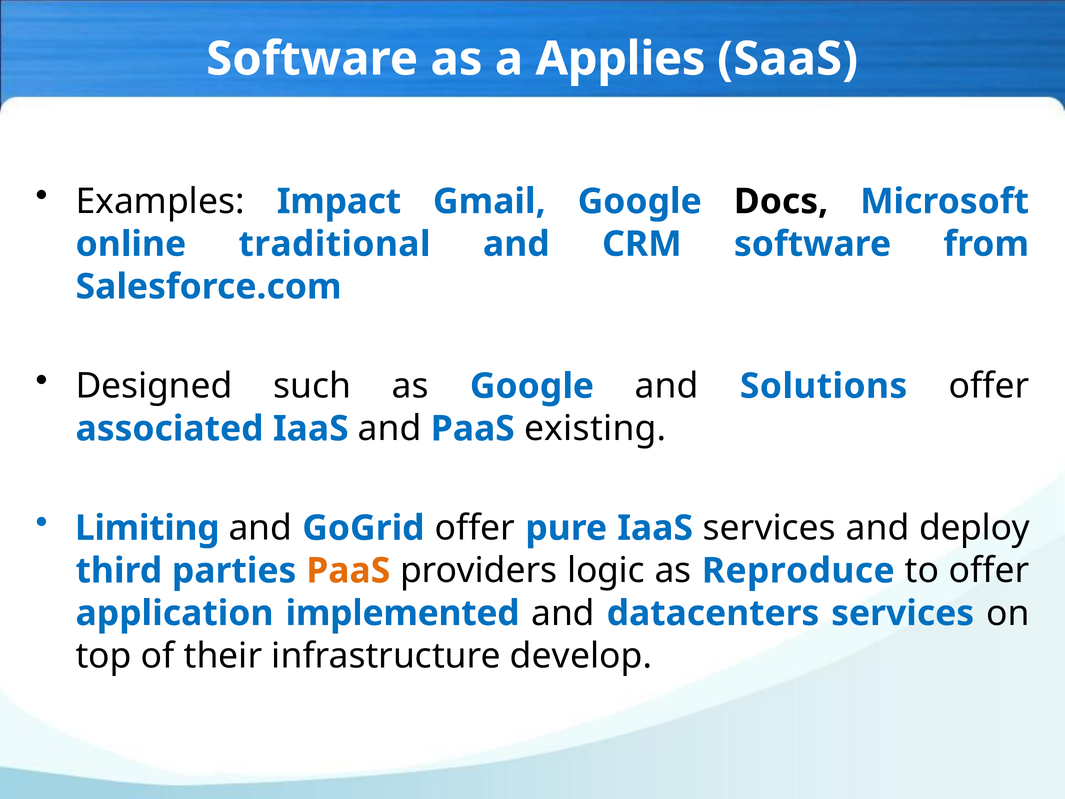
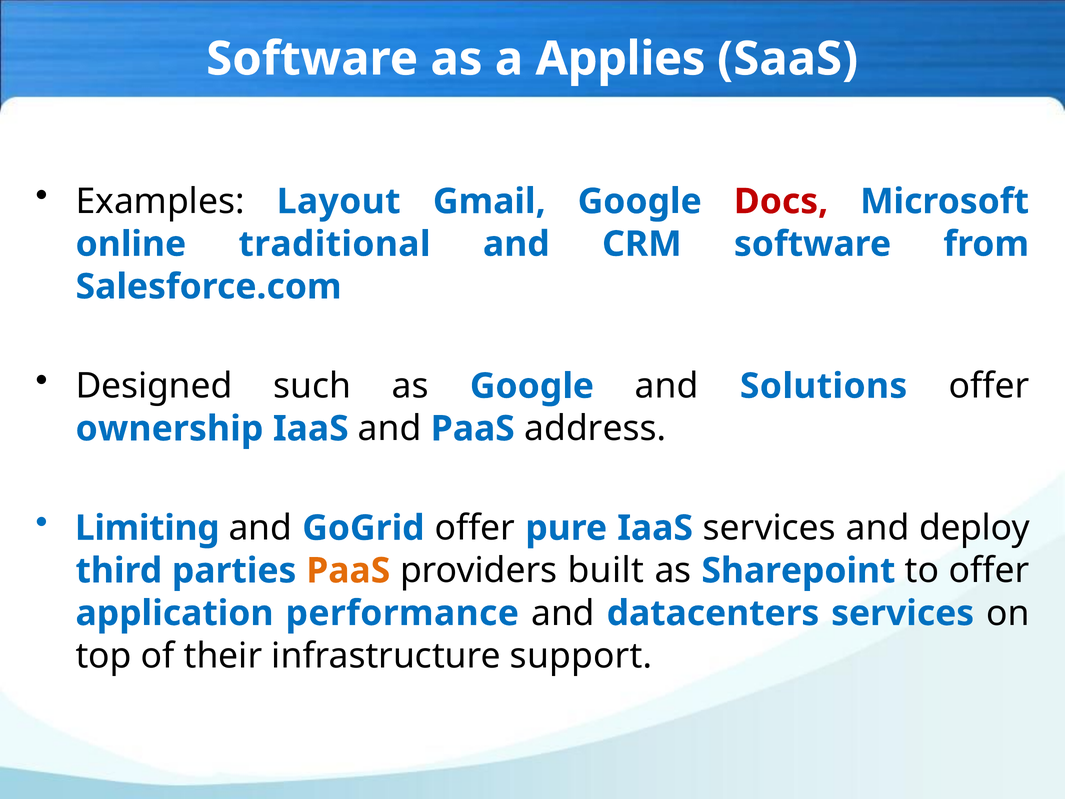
Impact: Impact -> Layout (339, 201)
Docs colour: black -> red (781, 201)
associated: associated -> ownership (169, 429)
existing: existing -> address (595, 429)
logic: logic -> built (606, 571)
Reproduce: Reproduce -> Sharepoint (798, 571)
implemented: implemented -> performance (402, 613)
develop: develop -> support (581, 656)
